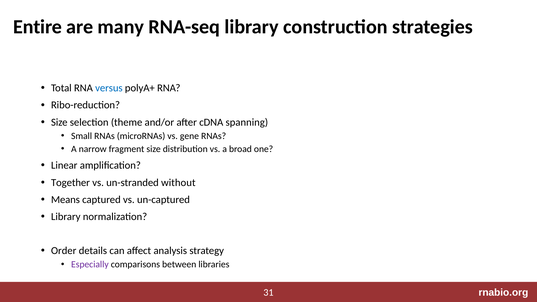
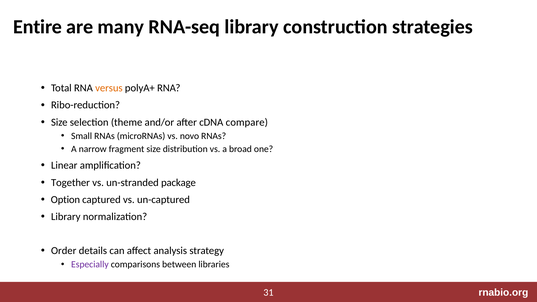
versus colour: blue -> orange (109, 88)
spanning: spanning -> compare (247, 122)
gene: gene -> novo (189, 136)
without: without -> package (178, 183)
Means: Means -> Option (65, 200)
